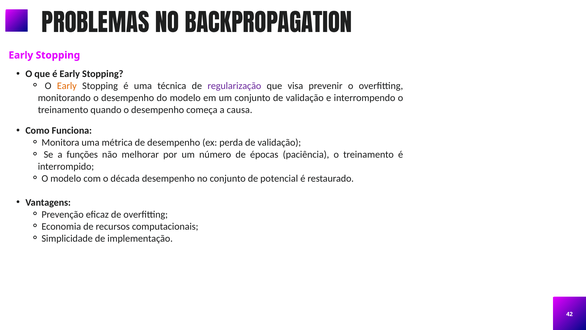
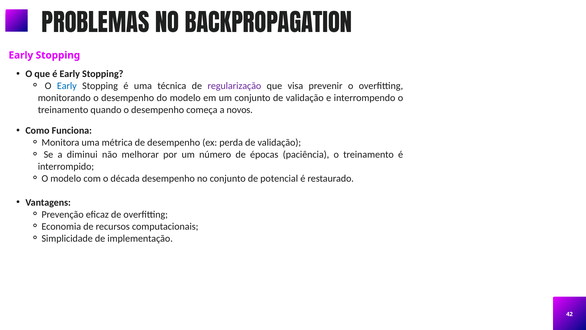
Early colour: orange -> blue (67, 86)
causa: causa -> novos (240, 110)
funções: funções -> diminui (82, 154)
